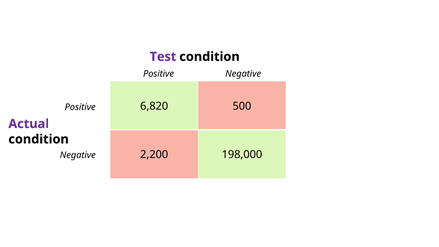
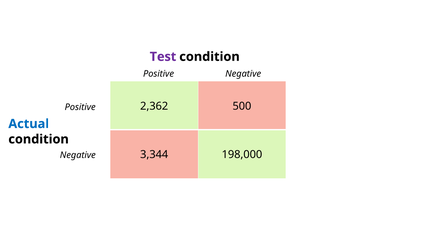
6,820: 6,820 -> 2,362 (154, 106)
Actual colour: purple -> blue (29, 124)
2,200: 2,200 -> 3,344 (154, 155)
